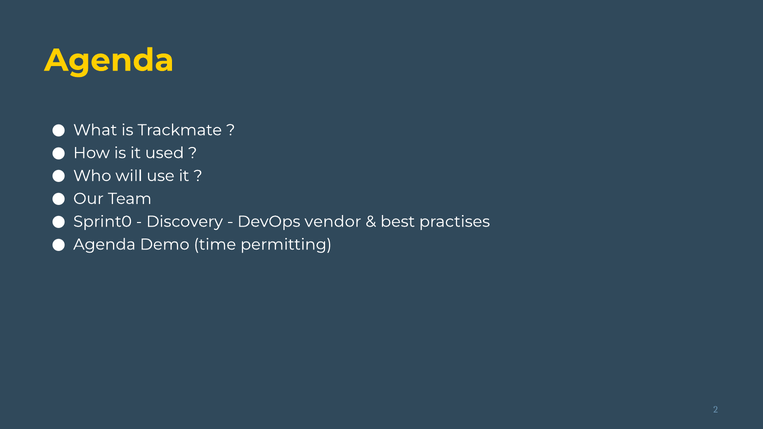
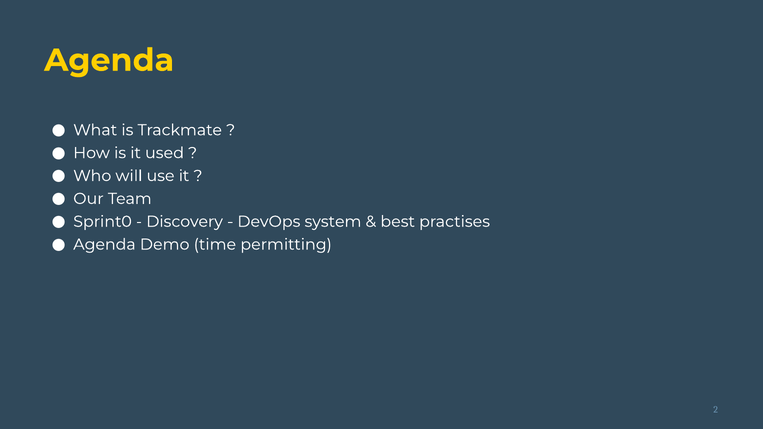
vendor: vendor -> system (333, 222)
